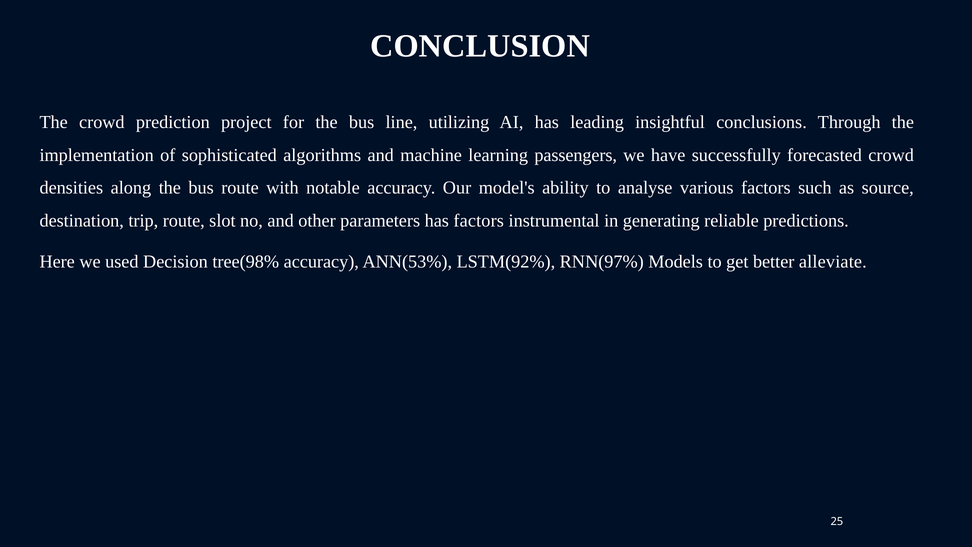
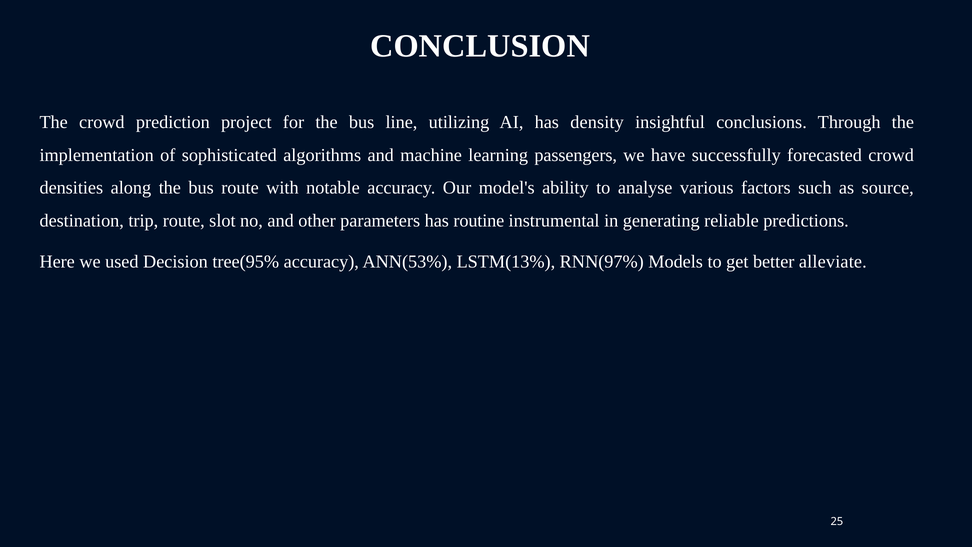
leading: leading -> density (597, 122)
has factors: factors -> routine (479, 221)
tree(98%: tree(98% -> tree(95% (246, 262)
LSTM(92%: LSTM(92% -> LSTM(13% (506, 262)
